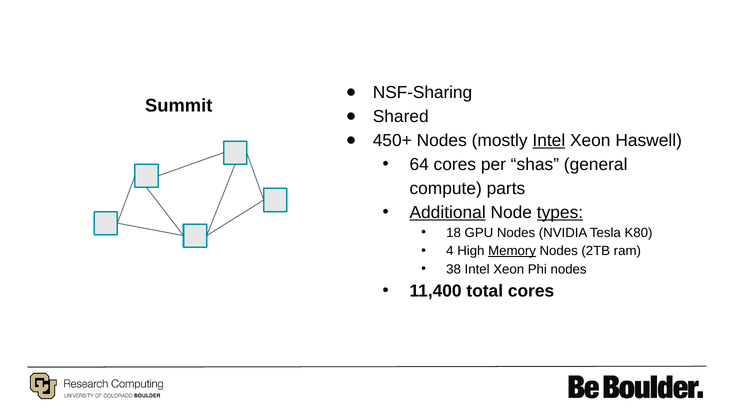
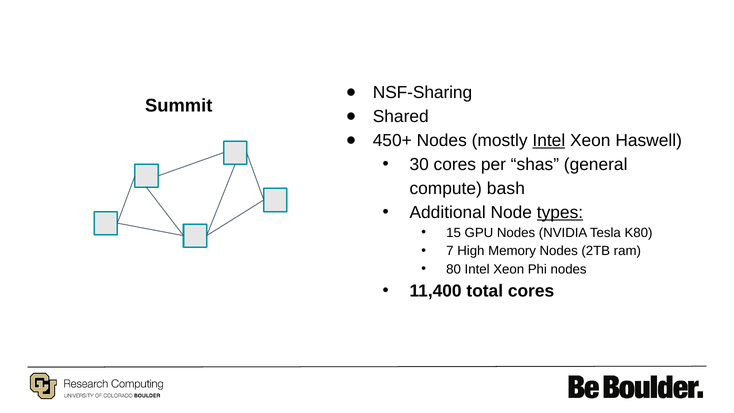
64: 64 -> 30 (419, 164)
parts: parts -> bash (506, 188)
Additional underline: present -> none (448, 212)
18: 18 -> 15 (454, 233)
4: 4 -> 7 (450, 251)
Memory underline: present -> none (512, 251)
38: 38 -> 80 (454, 269)
